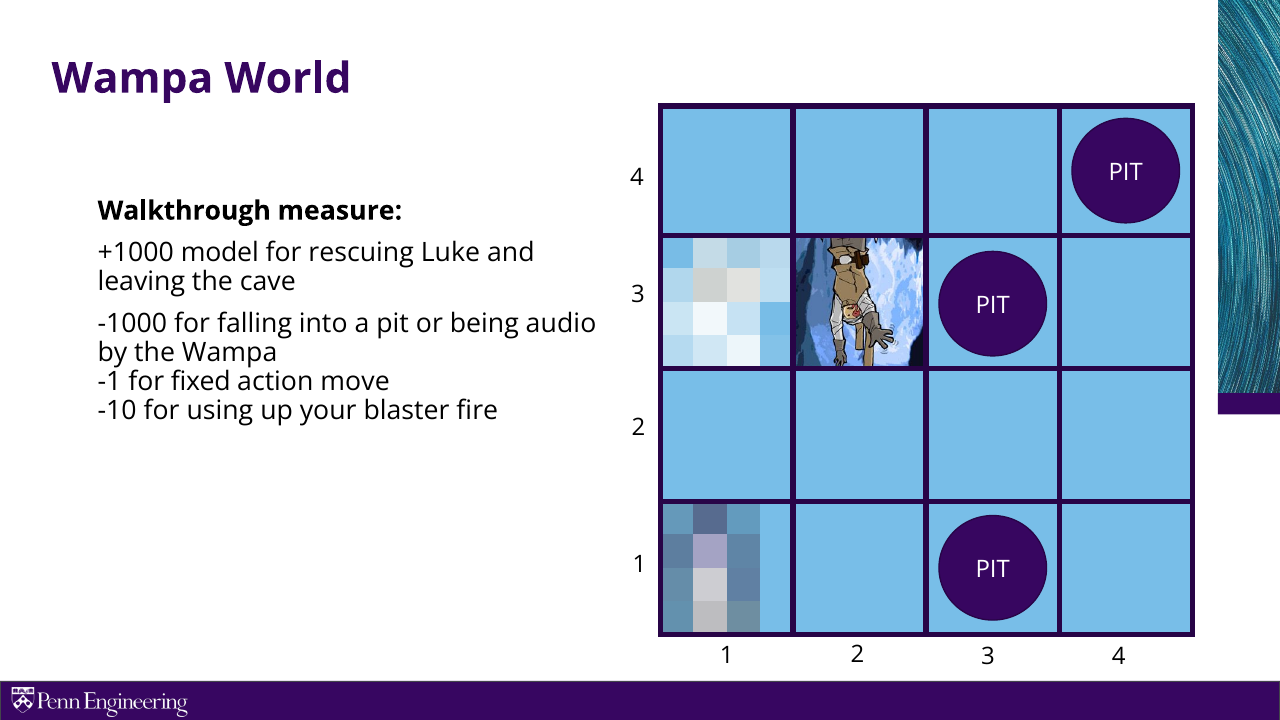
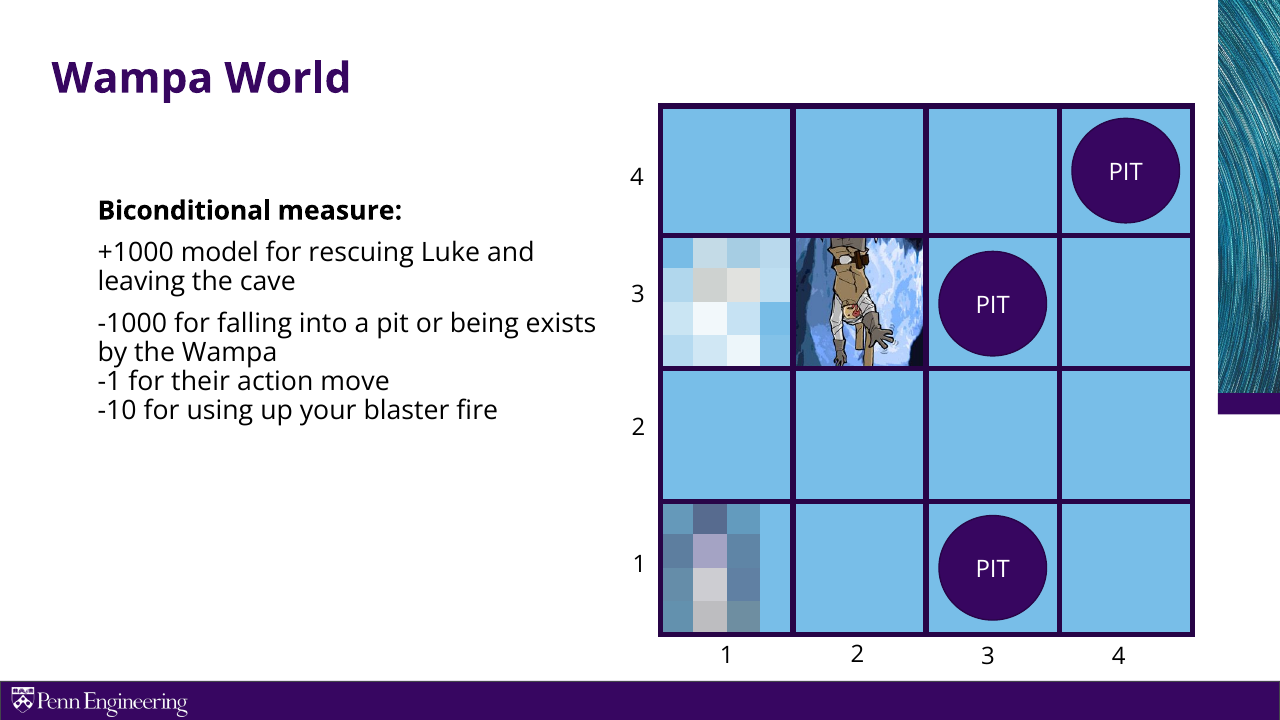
Walkthrough: Walkthrough -> Biconditional (184, 211)
audio: audio -> exists (561, 324)
fixed: fixed -> their (201, 382)
